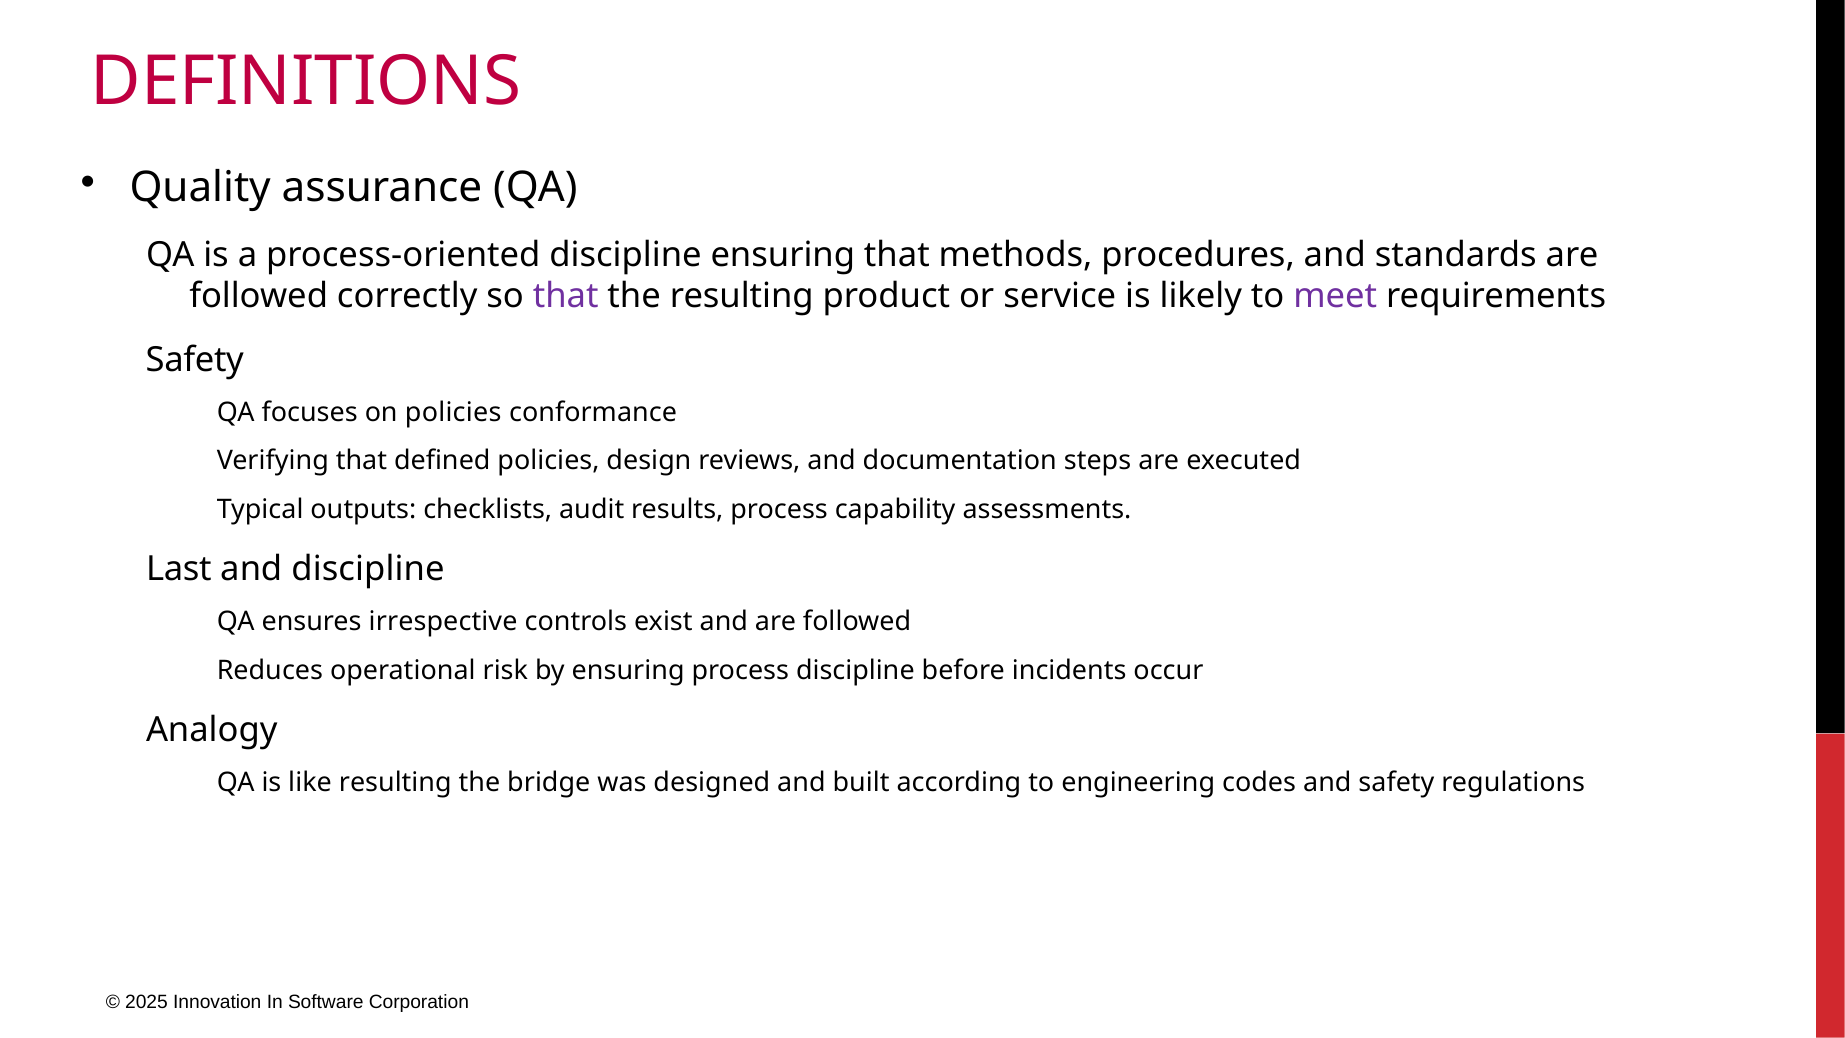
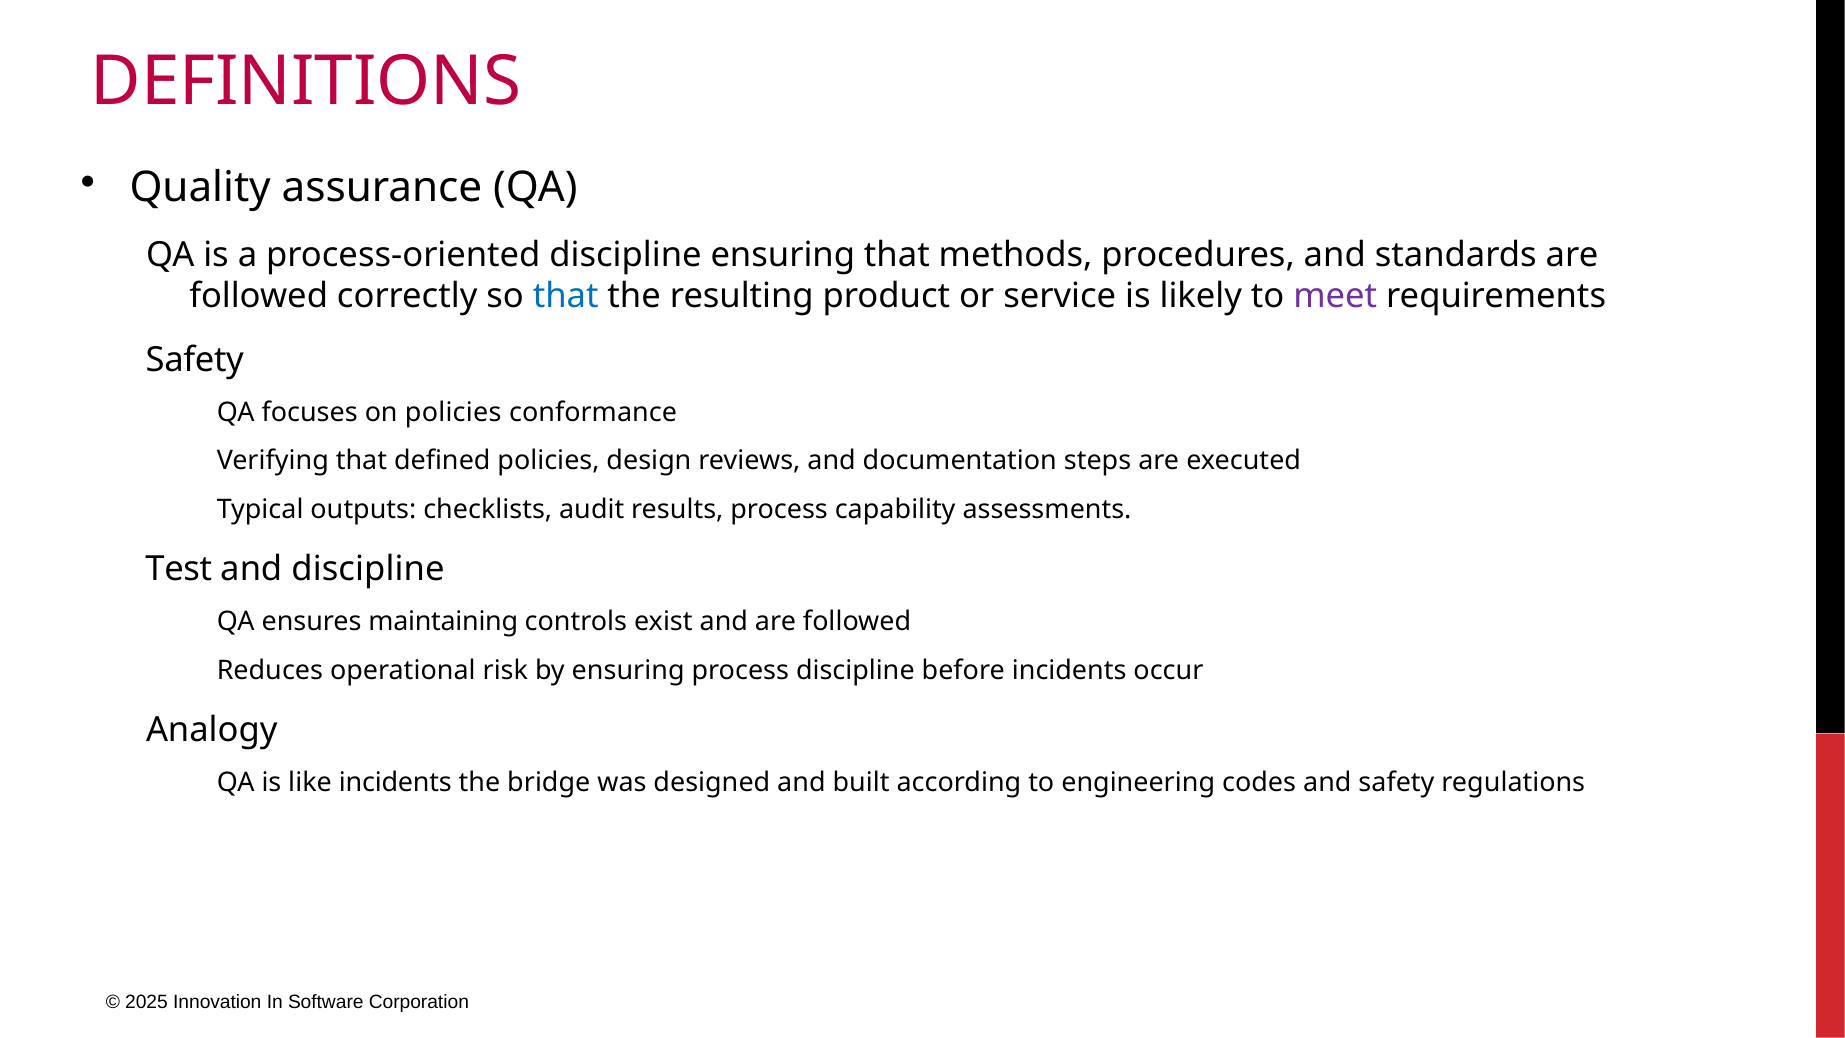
that colour: purple -> blue (566, 296)
Last: Last -> Test (179, 569)
irrespective: irrespective -> maintaining (443, 622)
like resulting: resulting -> incidents (395, 782)
